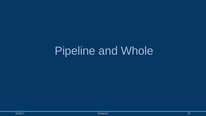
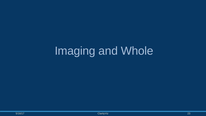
Pipeline: Pipeline -> Imaging (75, 51)
